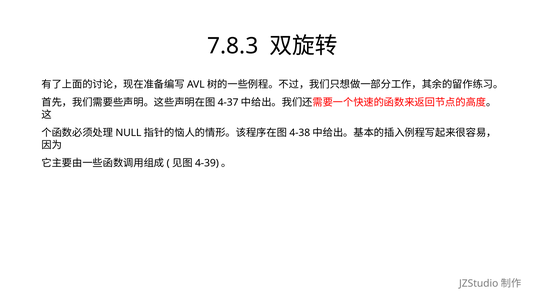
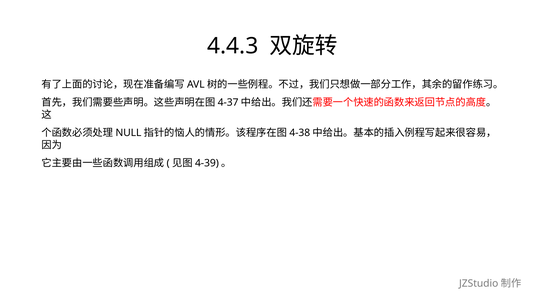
7.8.3: 7.8.3 -> 4.4.3 (233, 46)
